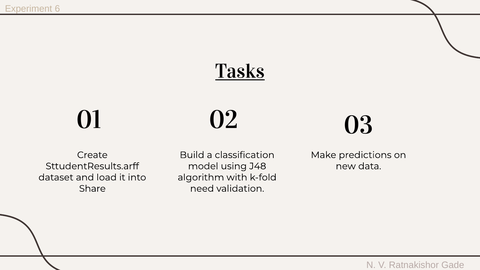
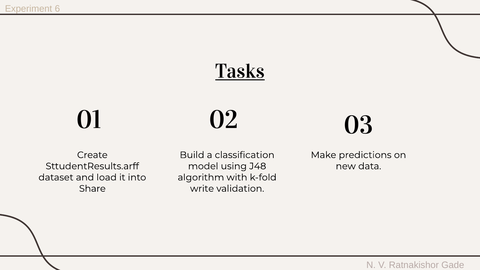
need: need -> write (202, 189)
